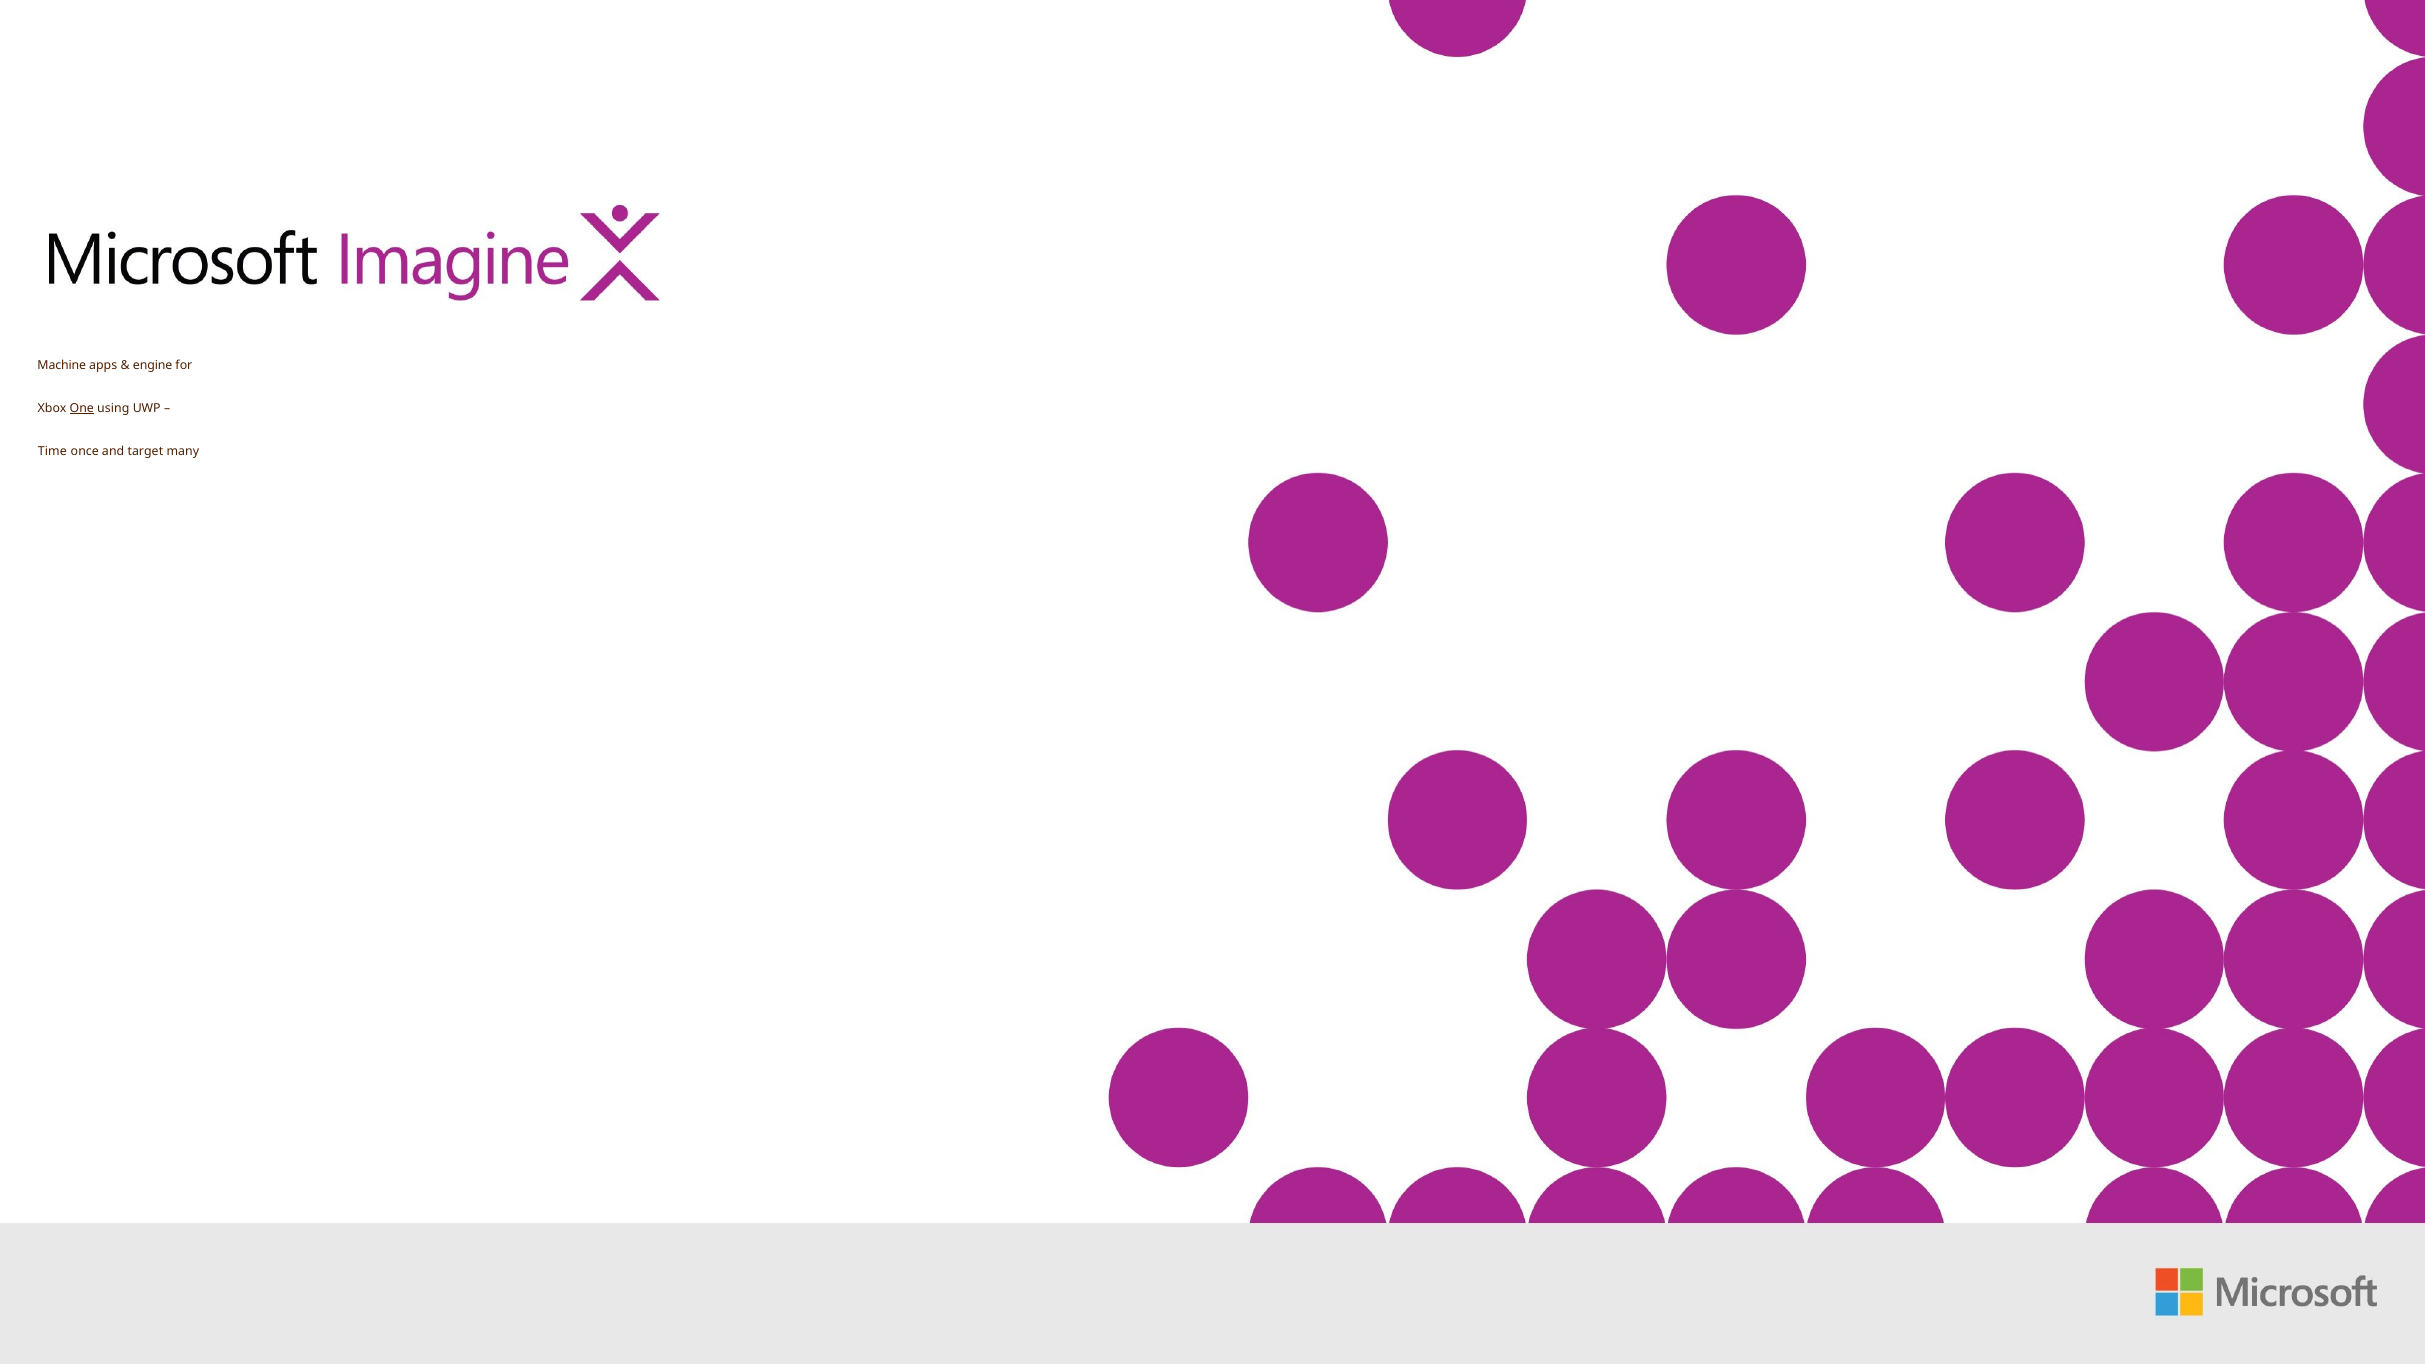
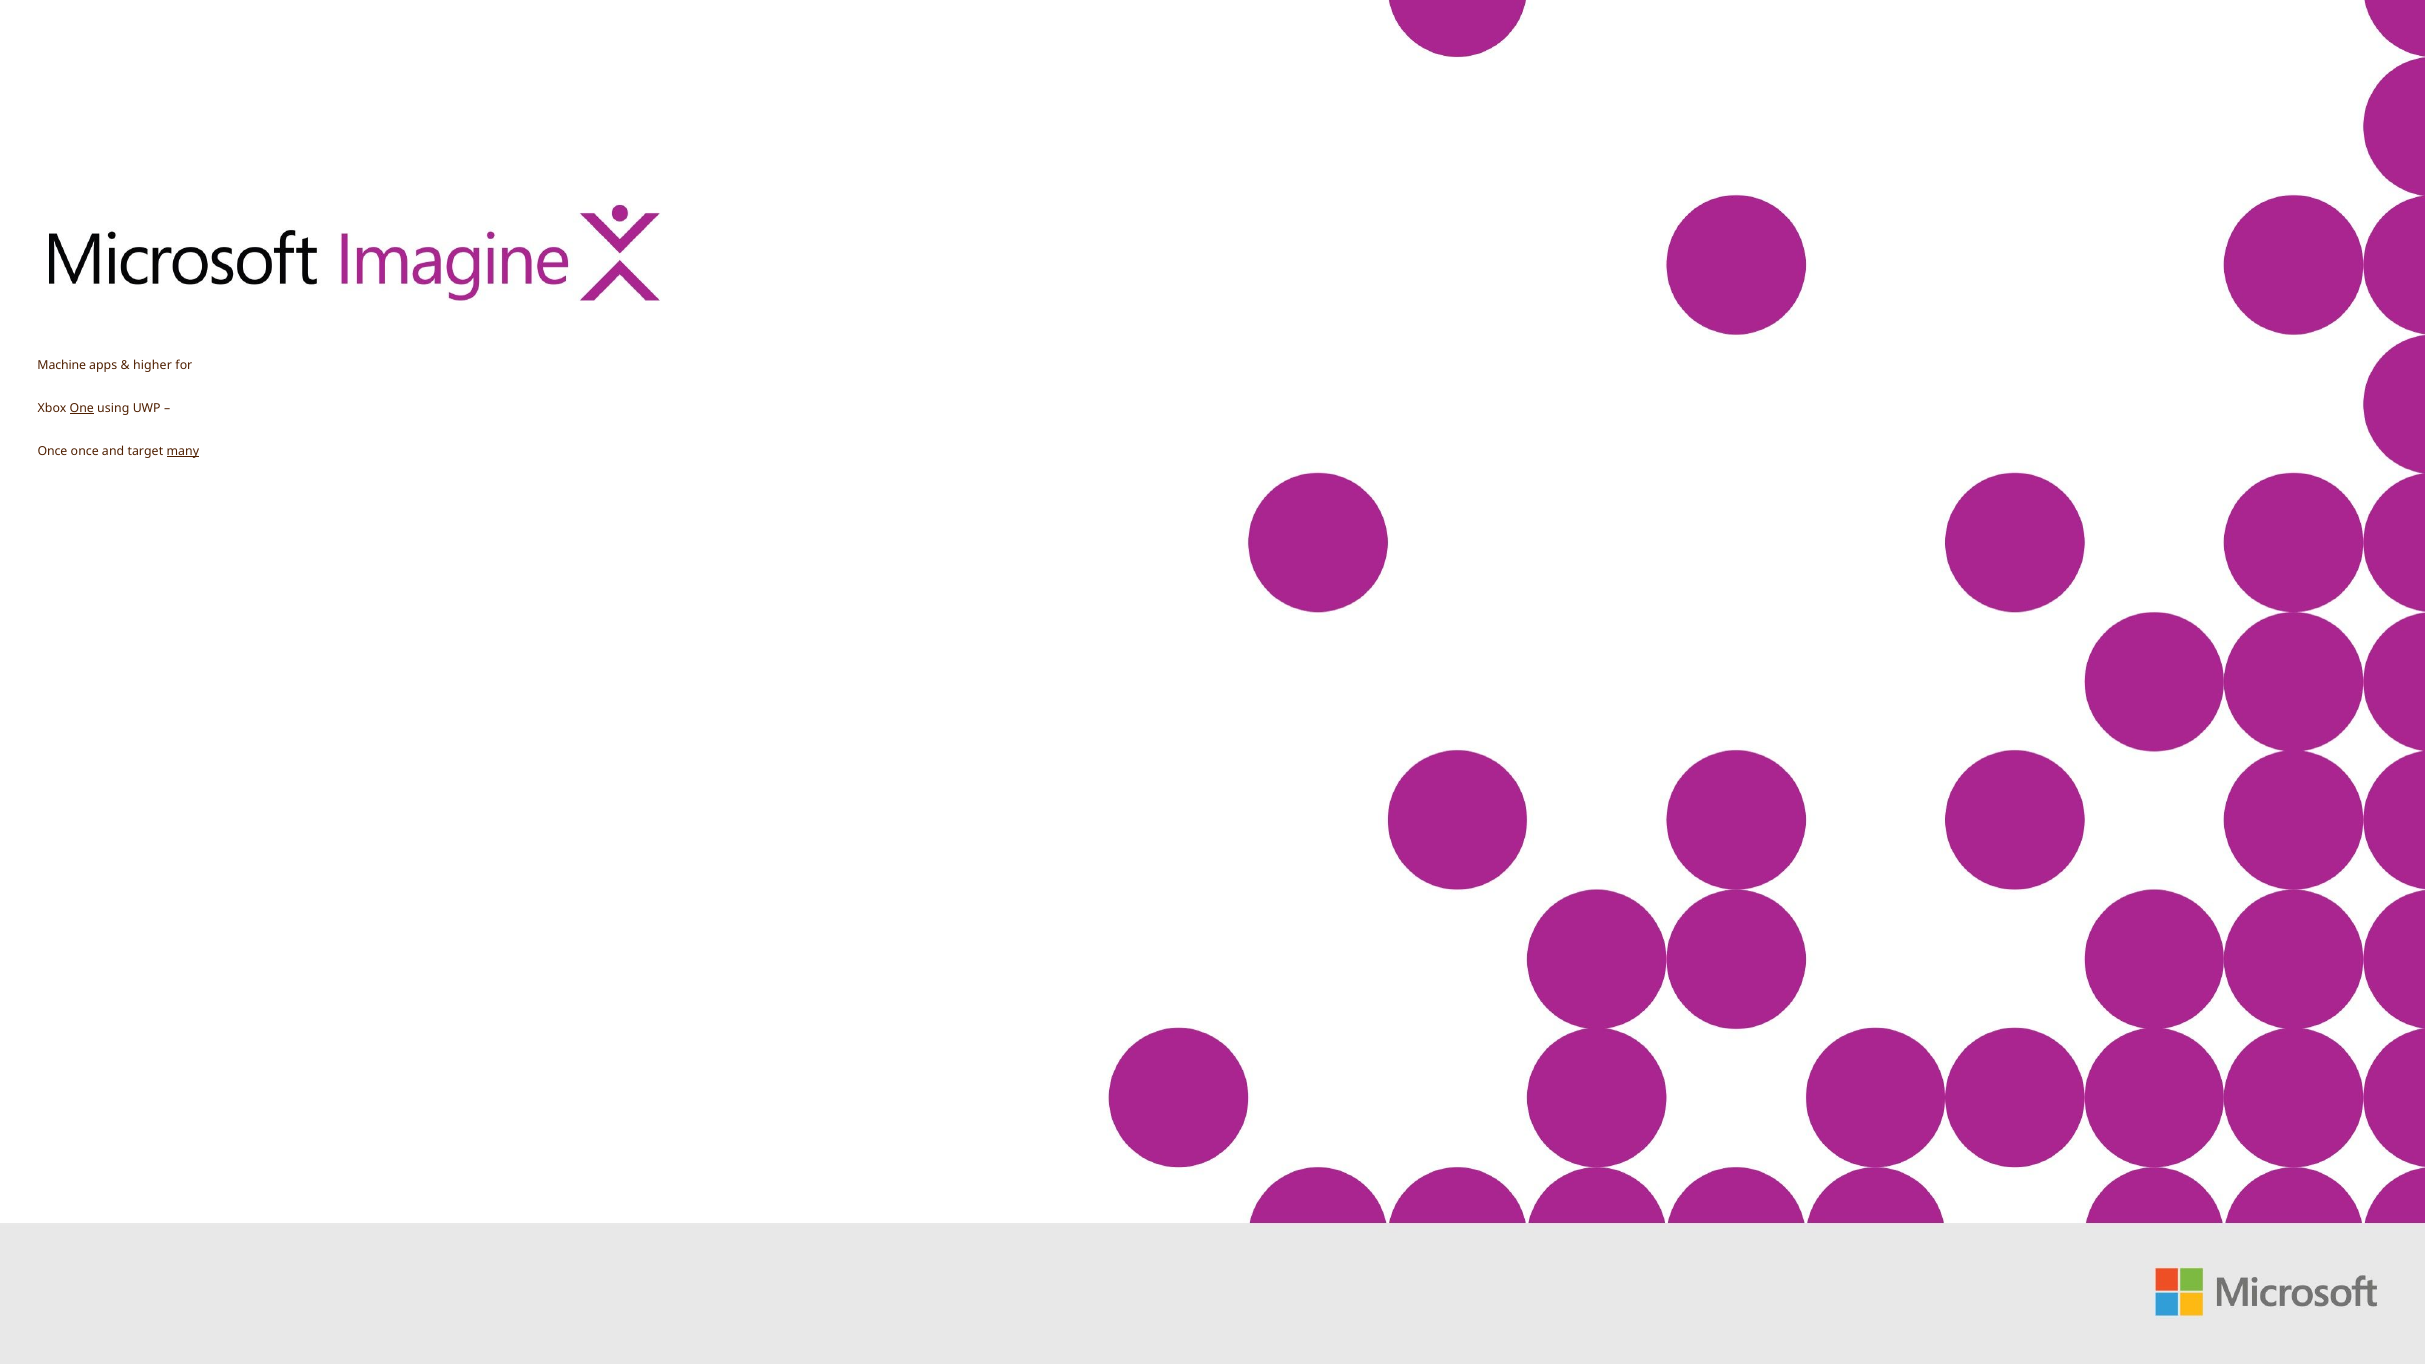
engine: engine -> higher (153, 365)
Time: Time -> Once (53, 451)
many underline: none -> present (183, 451)
